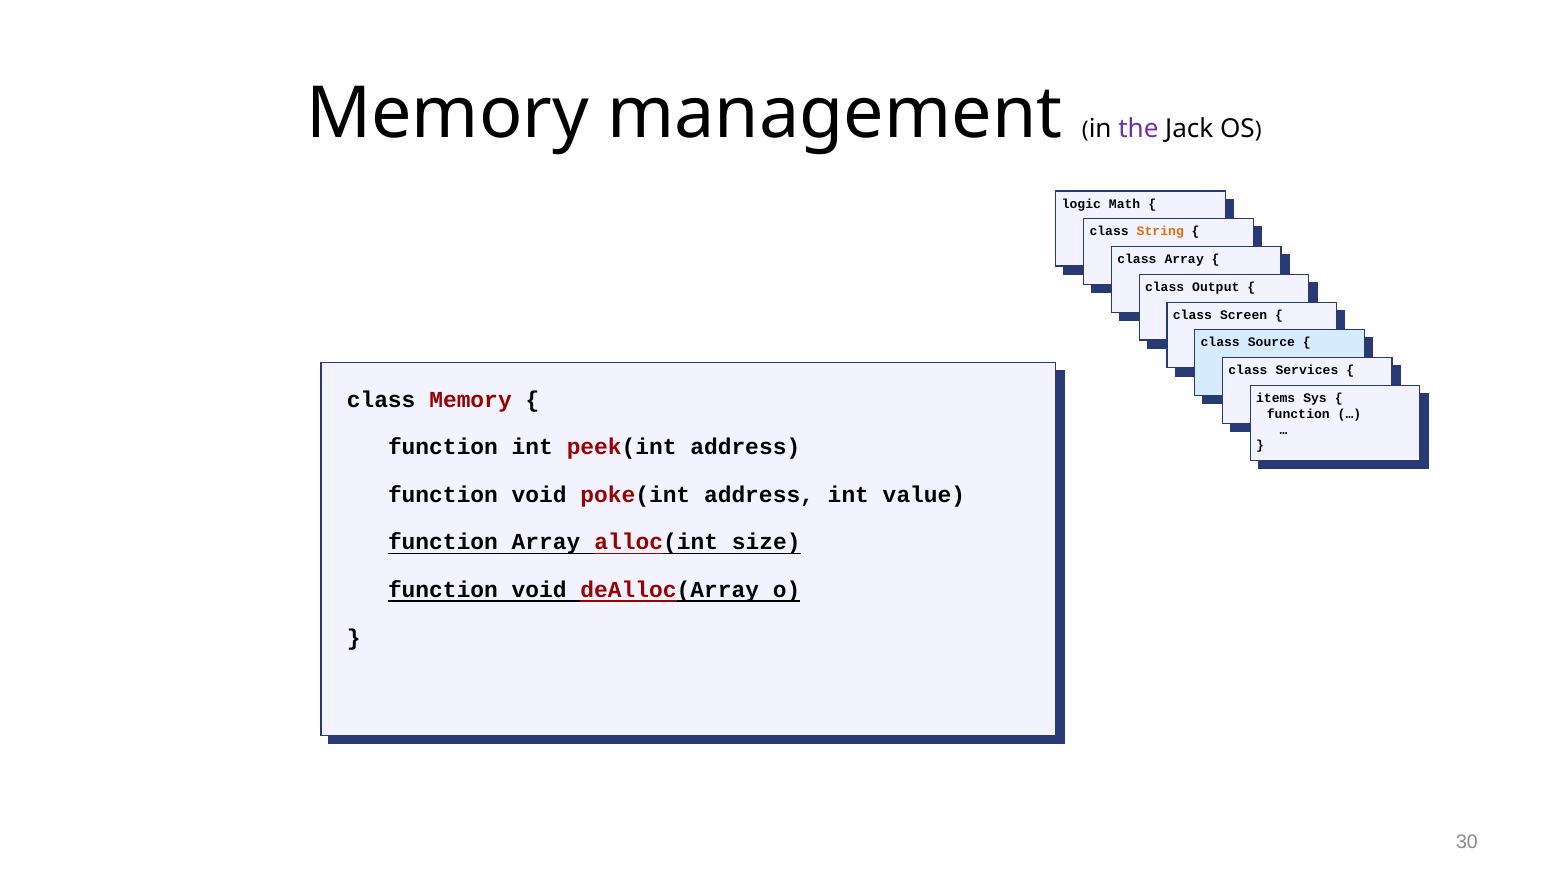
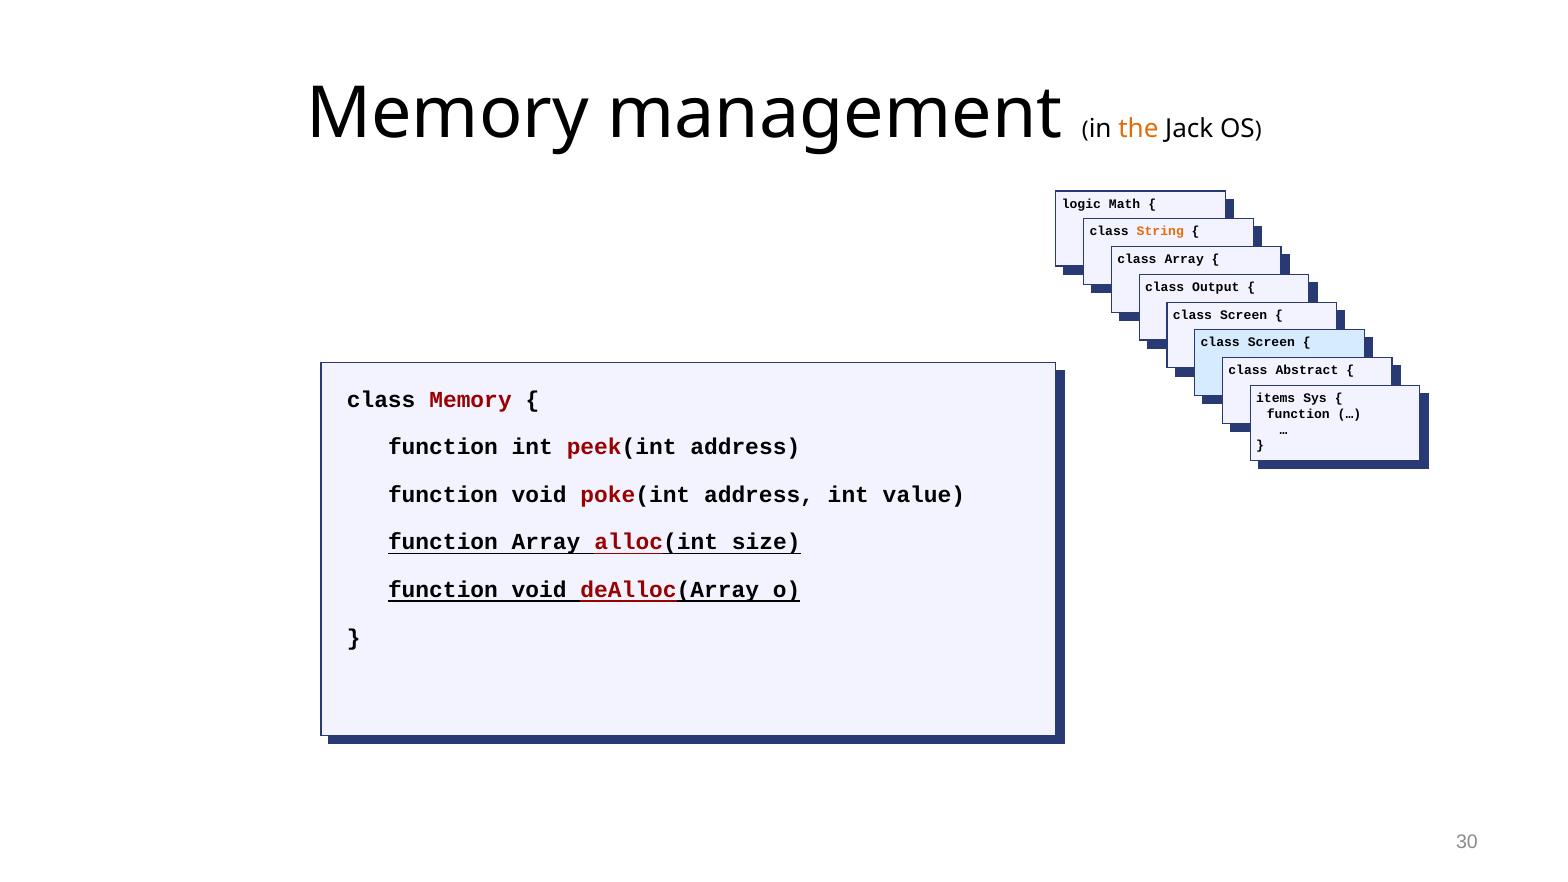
the colour: purple -> orange (1138, 129)
Source: Source -> Screen (1271, 343)
Services: Services -> Abstract (1307, 370)
